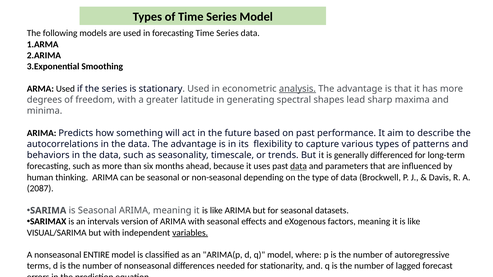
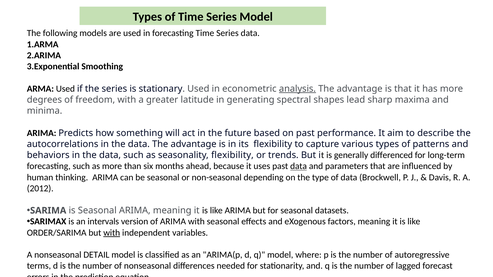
seasonality timescale: timescale -> flexibility (232, 155)
2087: 2087 -> 2012 (40, 189)
VISUAL/SARIMA: VISUAL/SARIMA -> ORDER/SARIMA (57, 233)
with underline: none -> present (112, 233)
variables underline: present -> none (190, 233)
ENTIRE: ENTIRE -> DETAIL (96, 255)
